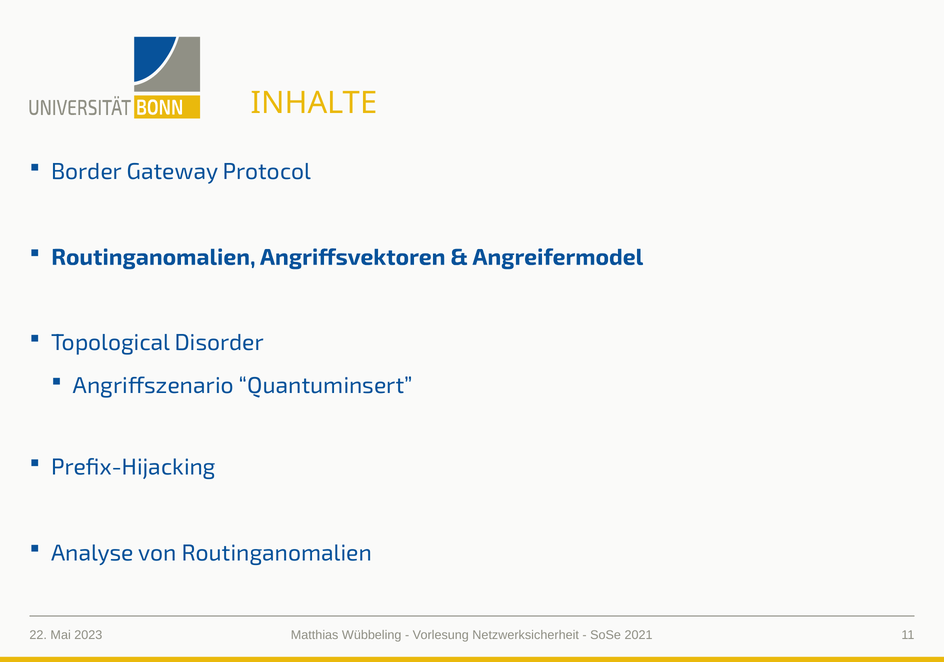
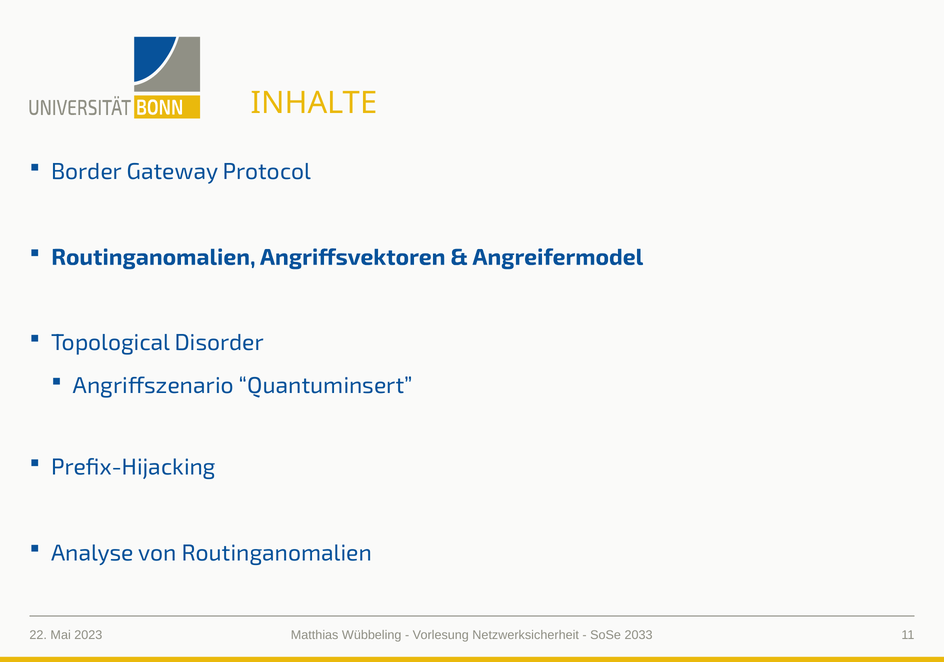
2021: 2021 -> 2033 (639, 635)
